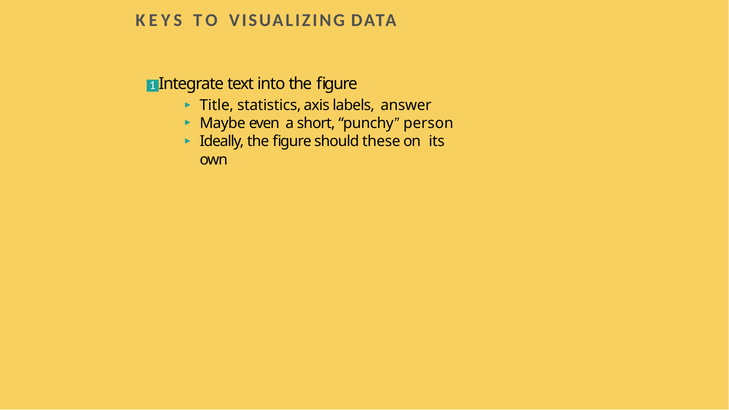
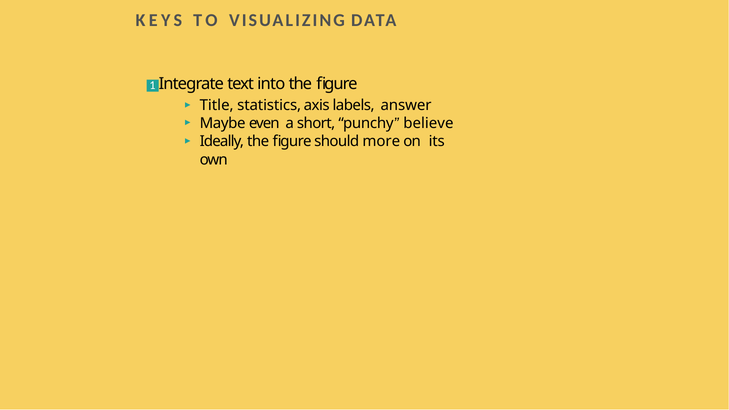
person: person -> believe (428, 123)
these: these -> more (381, 142)
